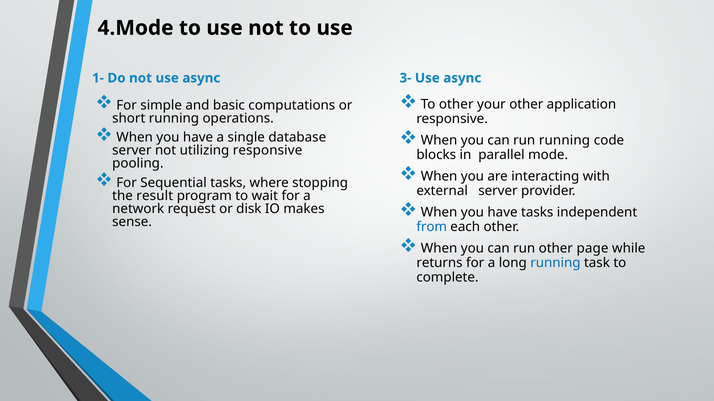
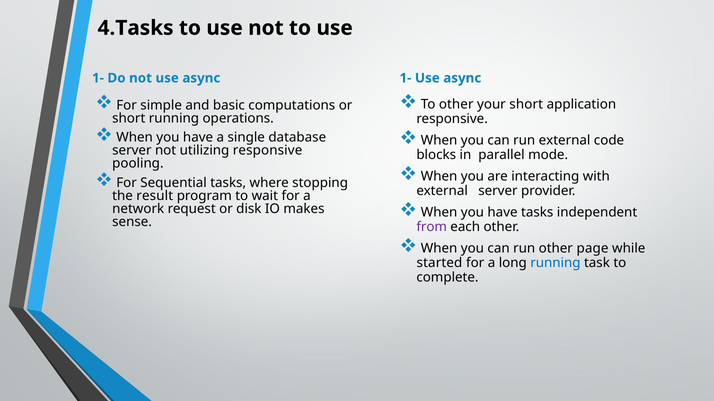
4.Mode: 4.Mode -> 4.Tasks (136, 28)
3-: 3- -> 1- (406, 78)
your other: other -> short (526, 104)
run running: running -> external (565, 141)
from colour: blue -> purple (432, 227)
returns: returns -> started (439, 263)
